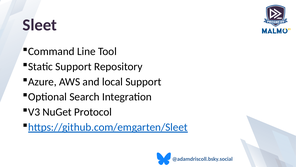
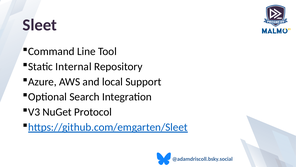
Static Support: Support -> Internal (73, 66)
